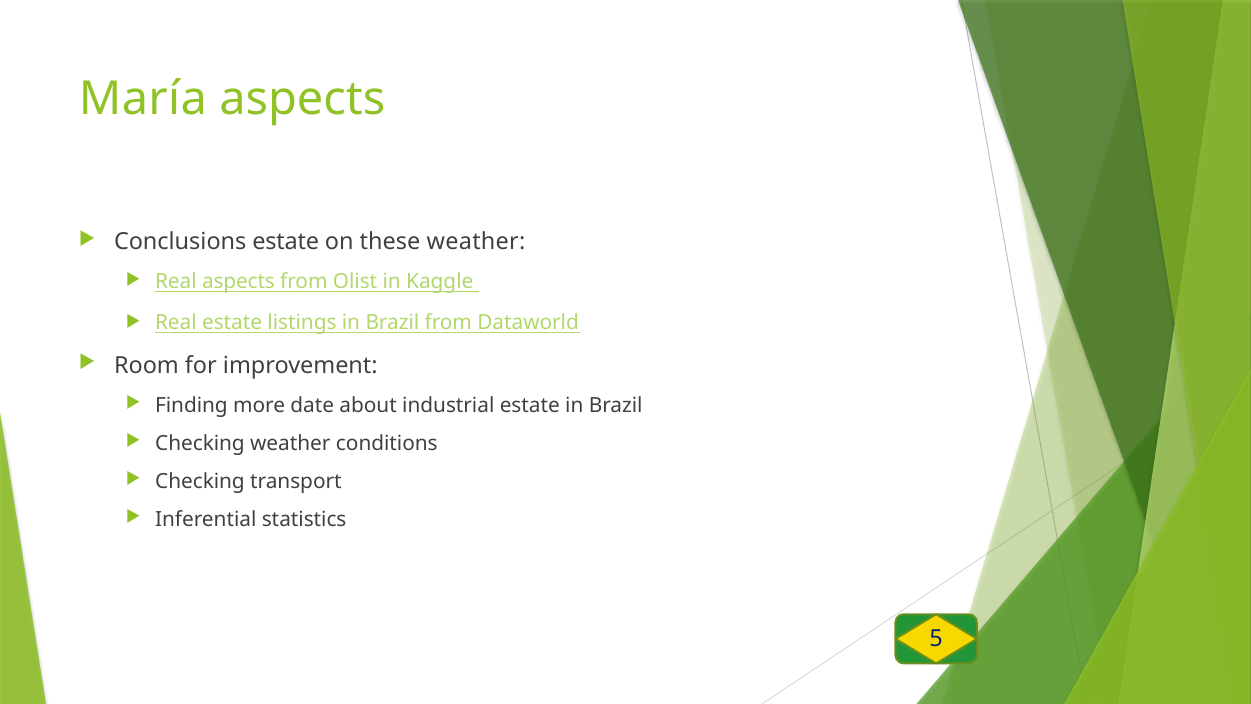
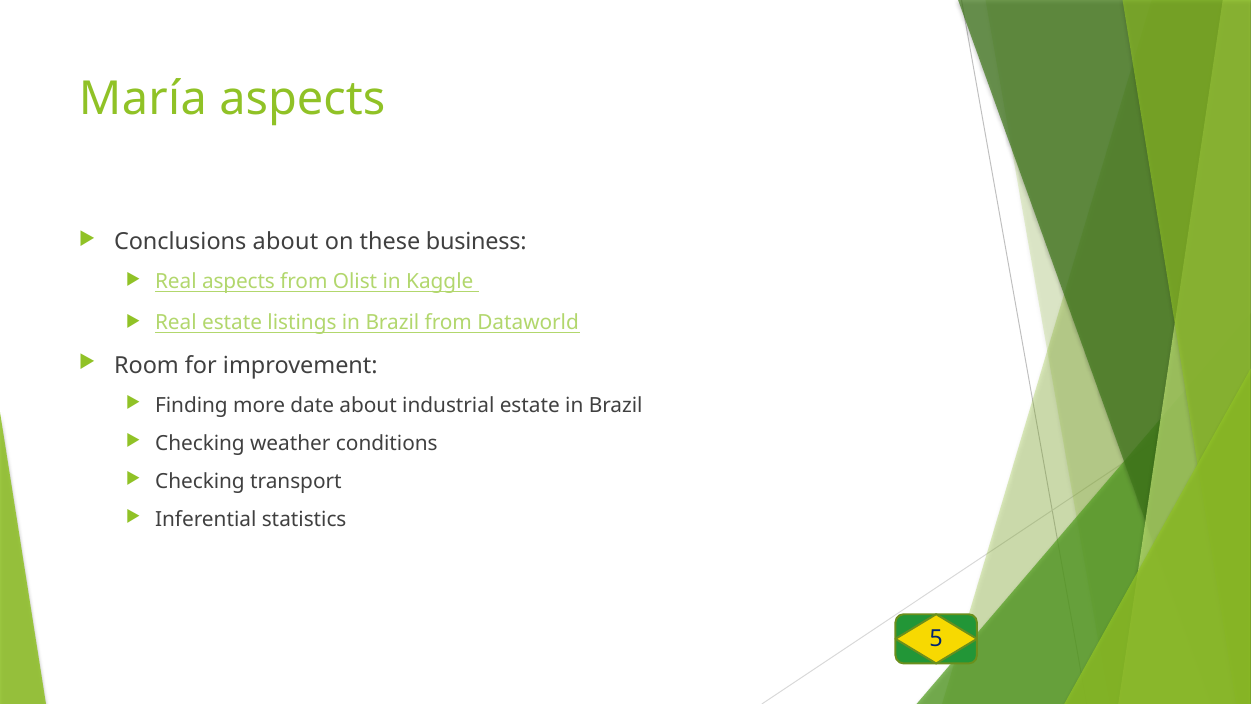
Conclusions estate: estate -> about (286, 242)
these weather: weather -> business (476, 242)
